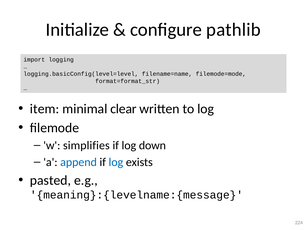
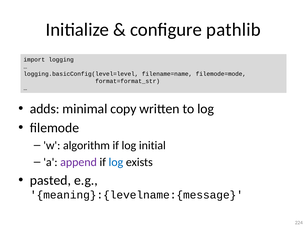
item: item -> adds (45, 109)
clear: clear -> copy (123, 109)
simplifies: simplifies -> algorithm (86, 146)
down: down -> initial (152, 146)
append colour: blue -> purple (79, 162)
